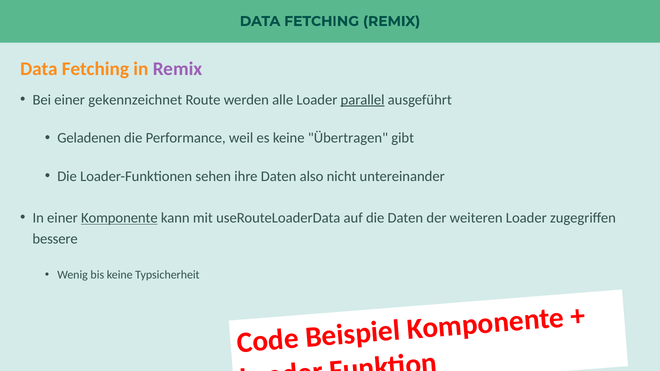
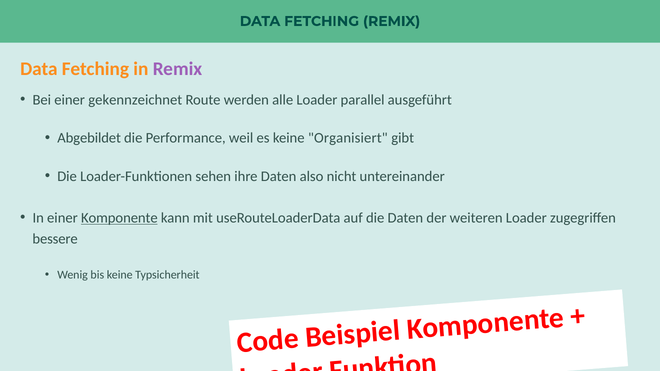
parallel underline: present -> none (363, 100)
Geladenen: Geladenen -> Abgebildet (89, 138)
Übertragen: Übertragen -> Organisiert (348, 138)
